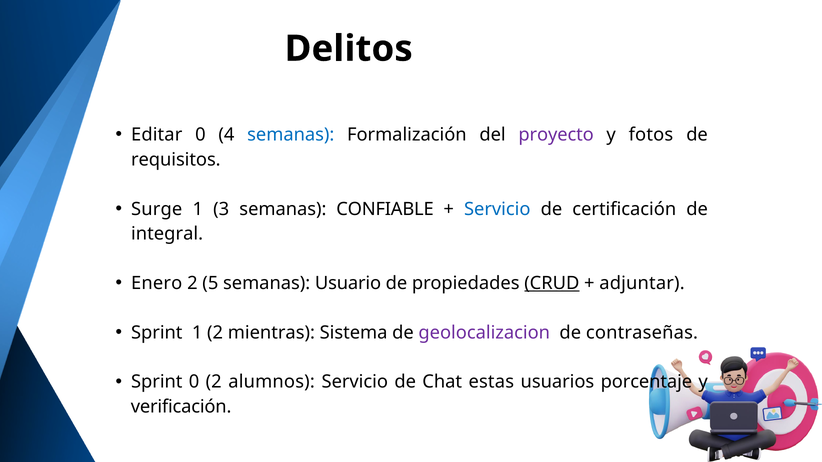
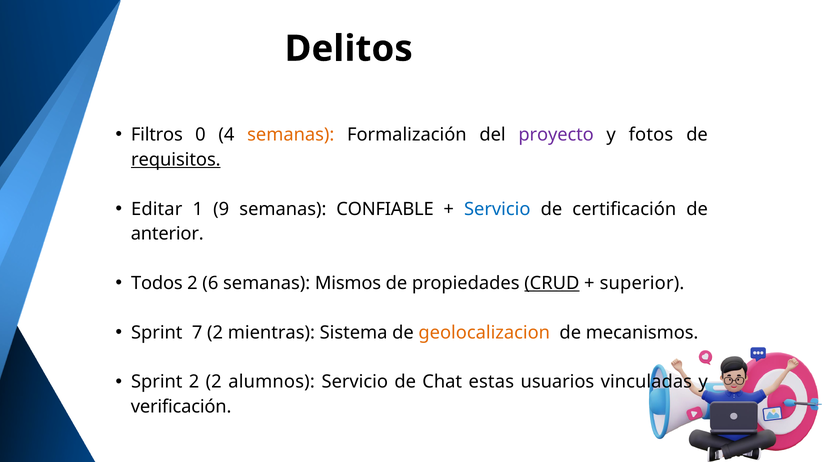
Editar: Editar -> Filtros (157, 135)
semanas colour: blue -> orange (291, 135)
requisitos underline: none -> present (176, 160)
Surge: Surge -> Editar (157, 209)
3: 3 -> 9 (221, 209)
integral: integral -> anterior (167, 234)
Enero: Enero -> Todos (157, 283)
5: 5 -> 6 (210, 283)
Usuario: Usuario -> Mismos (348, 283)
adjuntar: adjuntar -> superior (642, 283)
Sprint 1: 1 -> 7 (197, 333)
geolocalizacion colour: purple -> orange (484, 333)
contraseñas: contraseñas -> mecanismos (642, 333)
Sprint 0: 0 -> 2 (194, 382)
porcentaje: porcentaje -> vinculadas (646, 382)
